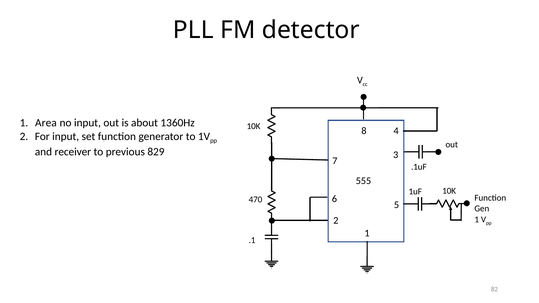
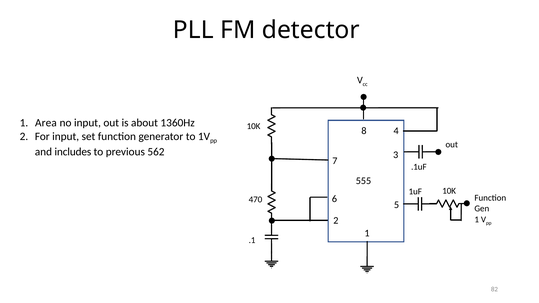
receiver: receiver -> includes (73, 152)
829: 829 -> 562 (156, 152)
